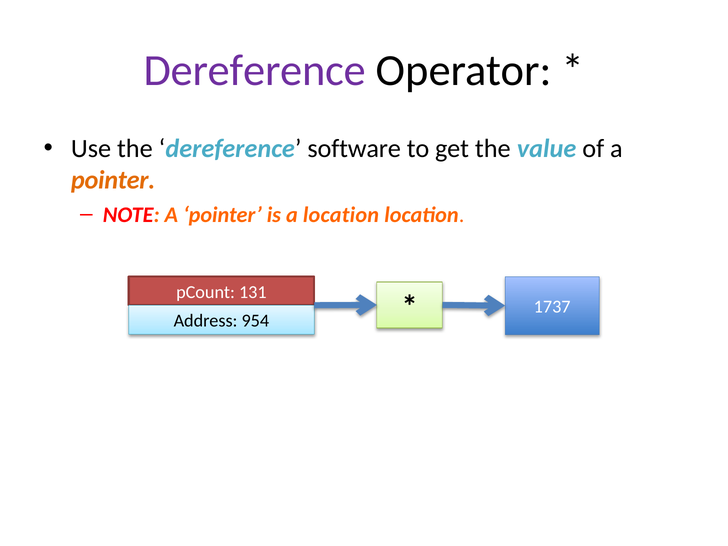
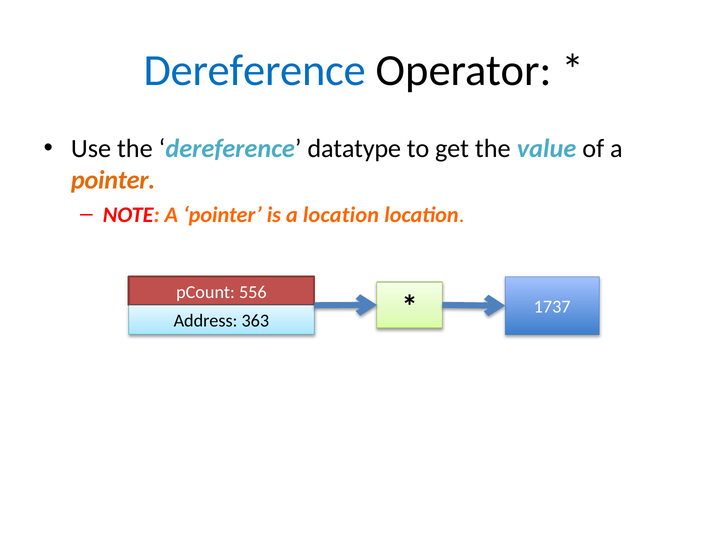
Dereference colour: purple -> blue (255, 70)
software: software -> datatype (354, 149)
131: 131 -> 556 (253, 292)
954: 954 -> 363 (255, 321)
